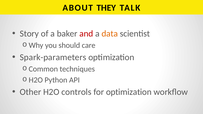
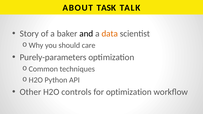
THEY: THEY -> TASK (106, 8)
and colour: red -> black (86, 34)
Spark-parameters: Spark-parameters -> Purely-parameters (53, 57)
